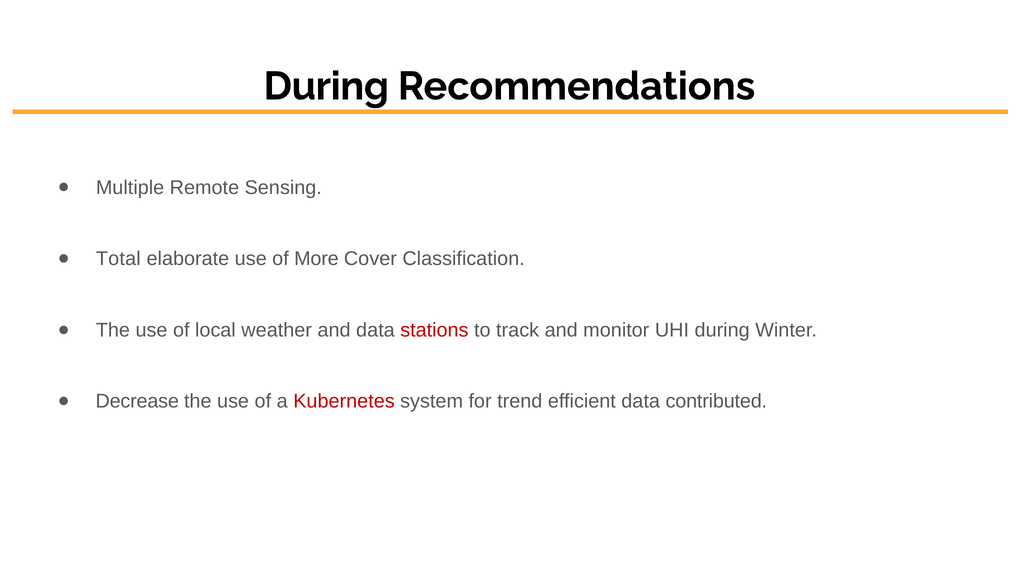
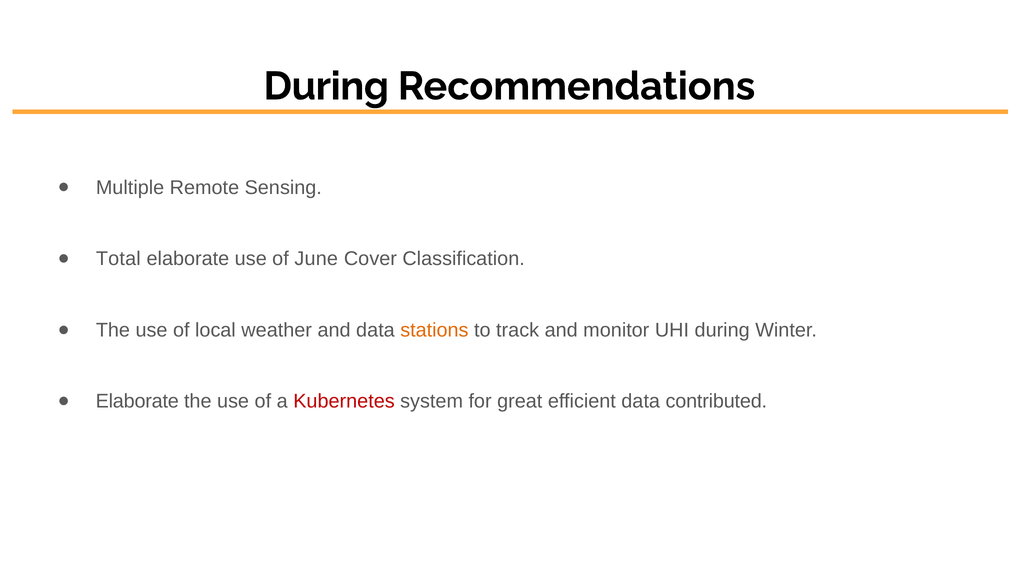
More: More -> June (316, 259)
stations colour: red -> orange (434, 330)
Decrease: Decrease -> Elaborate (137, 402)
trend: trend -> great (520, 402)
